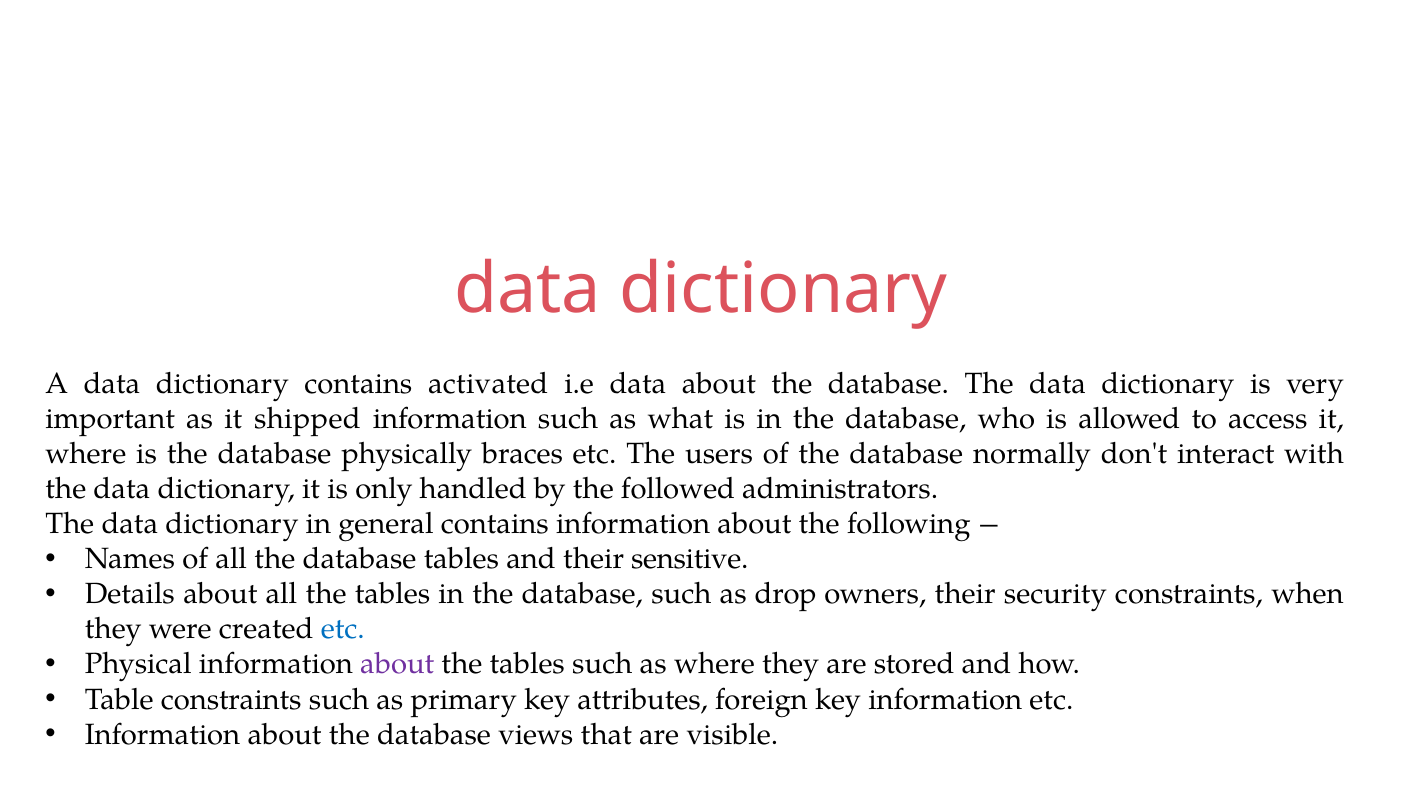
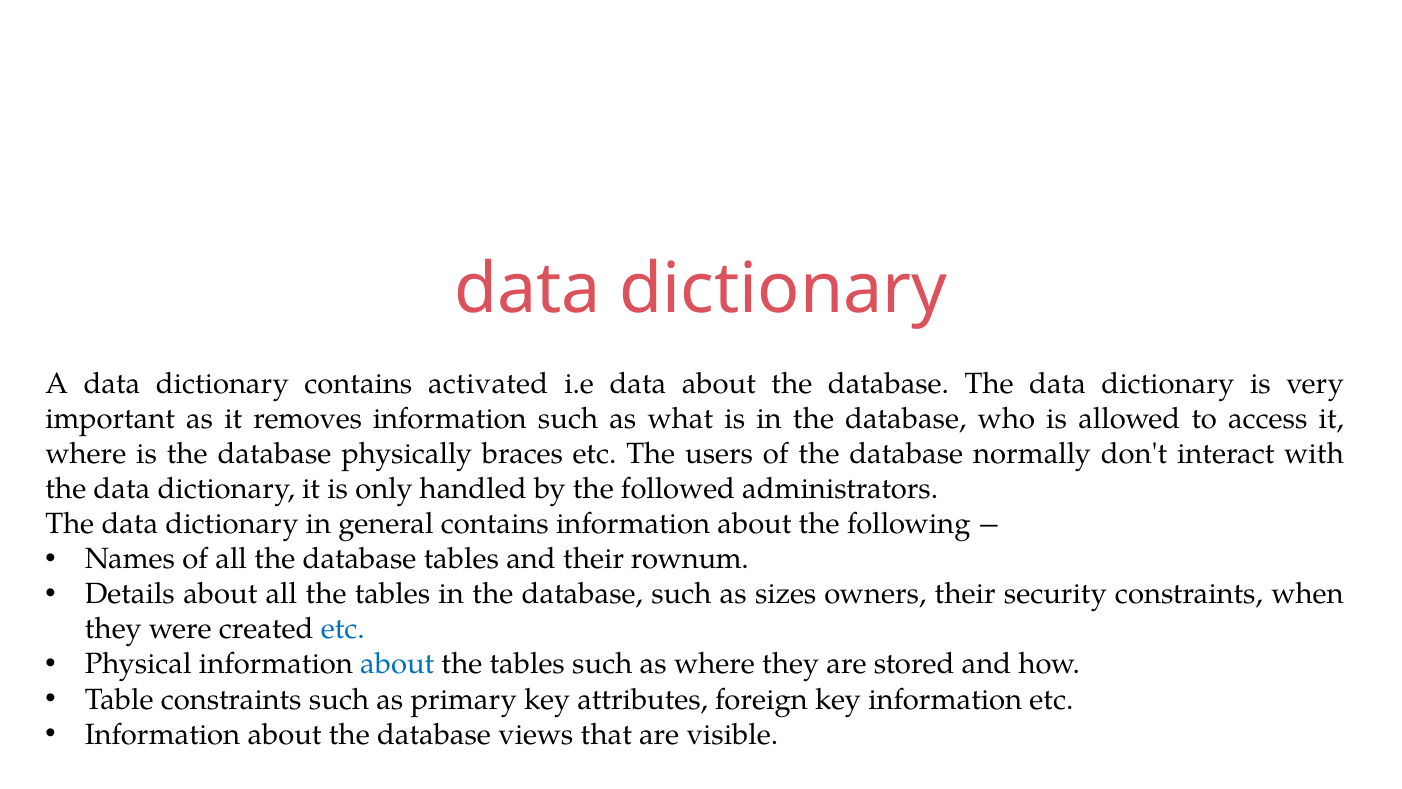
shipped: shipped -> removes (308, 419)
sensitive: sensitive -> rownum (690, 559)
drop: drop -> sizes (786, 594)
about colour: purple -> blue (397, 664)
